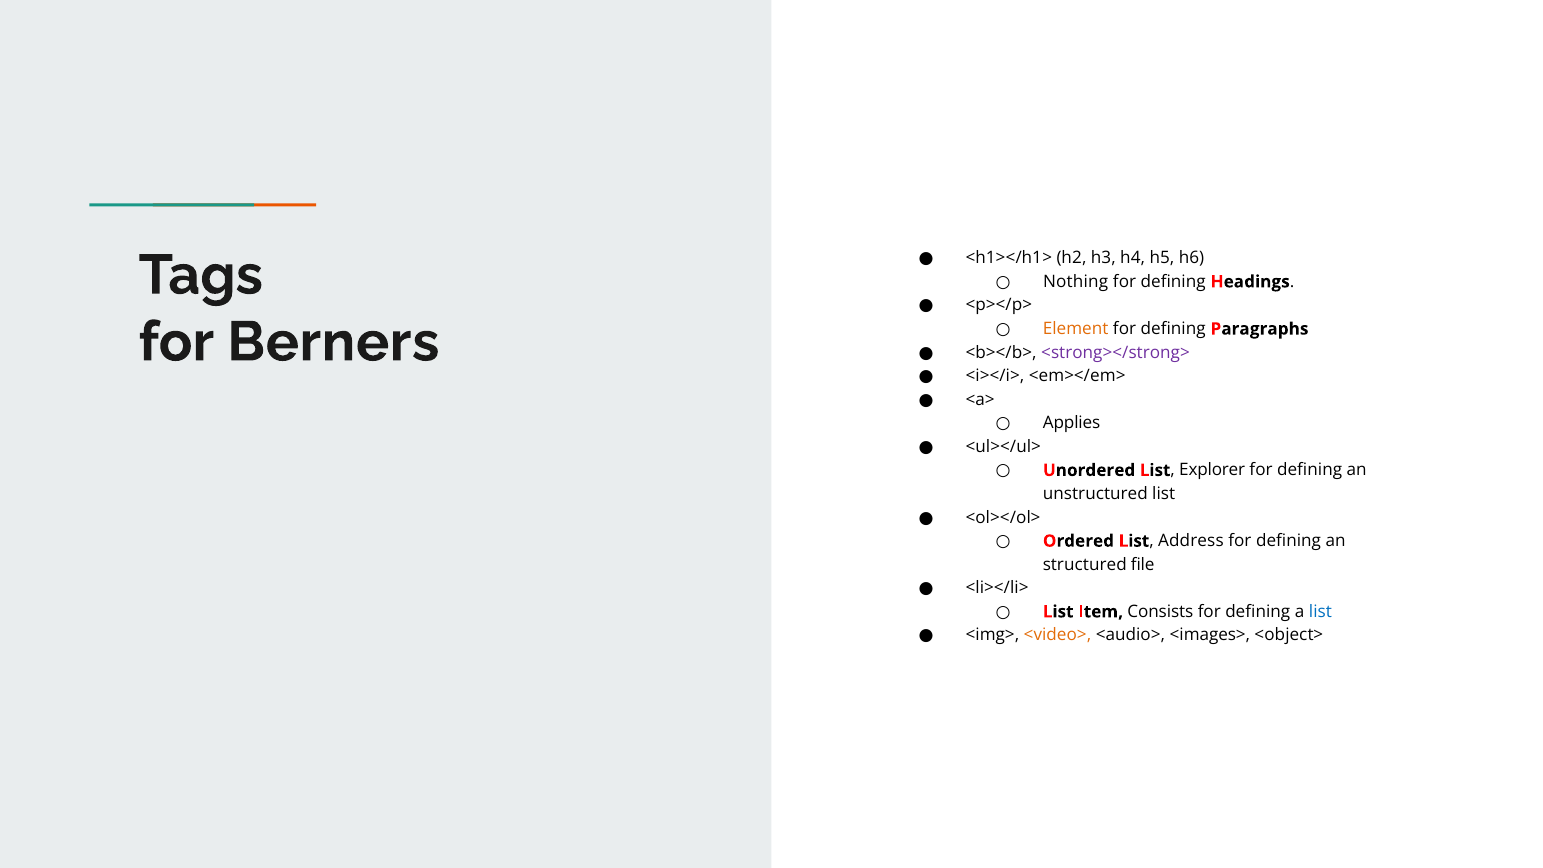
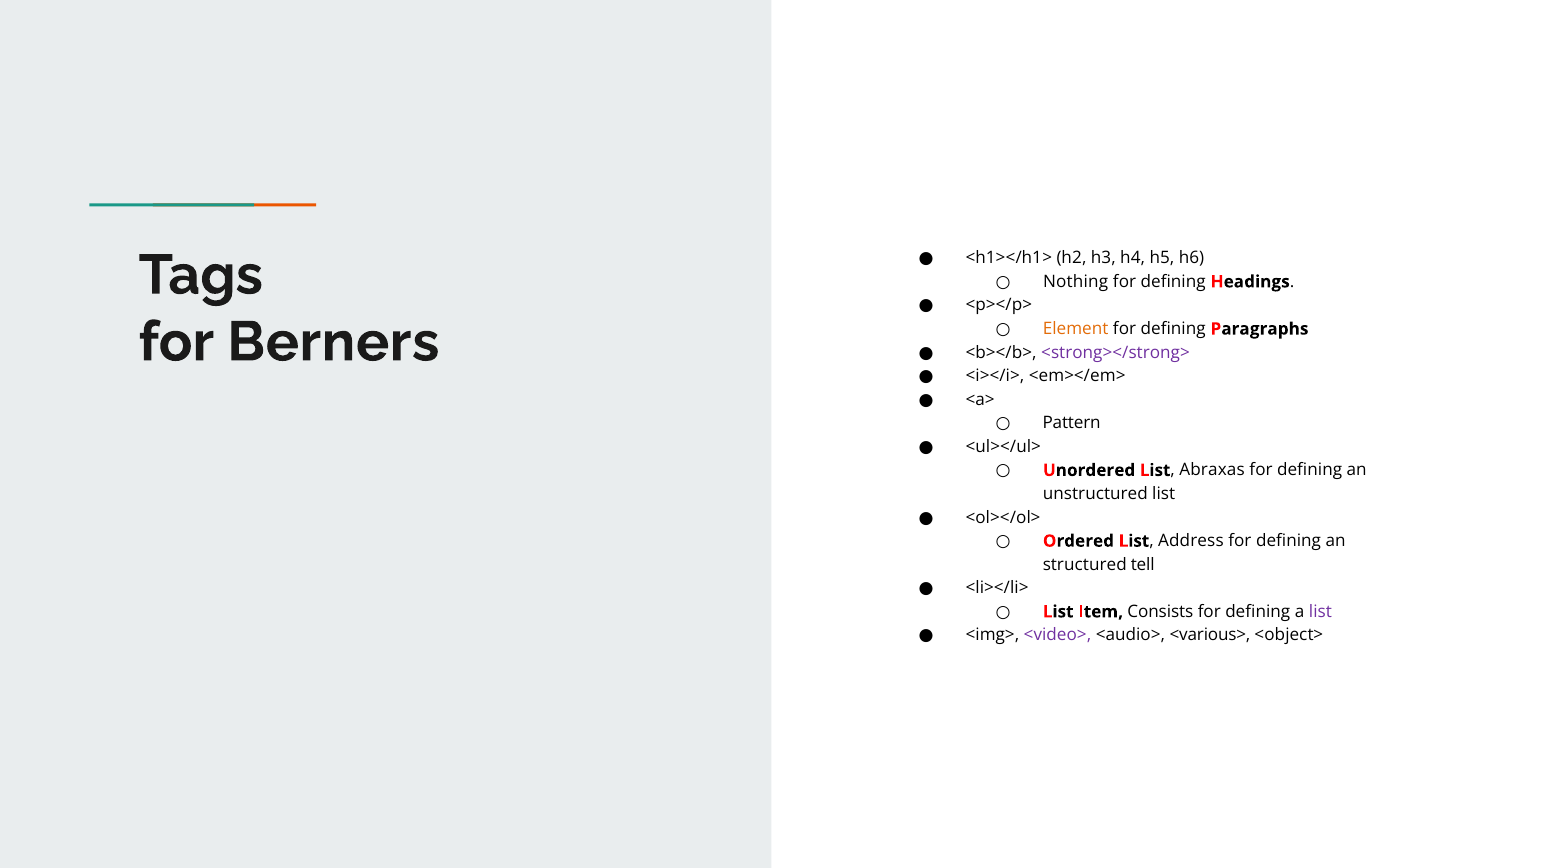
Applies: Applies -> Pattern (1072, 423)
Explorer: Explorer -> Abraxas (1212, 470)
file: file -> tell (1143, 565)
list colour: blue -> purple (1320, 612)
<video> colour: orange -> purple (1057, 635)
<images>: <images> -> <various> (1210, 635)
